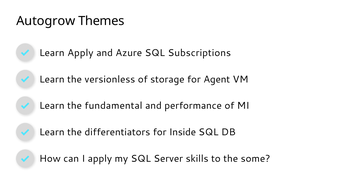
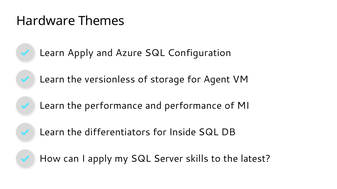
Autogrow: Autogrow -> Hardware (46, 21)
Subscriptions: Subscriptions -> Configuration (199, 53)
the fundamental: fundamental -> performance (114, 106)
some: some -> latest (256, 159)
